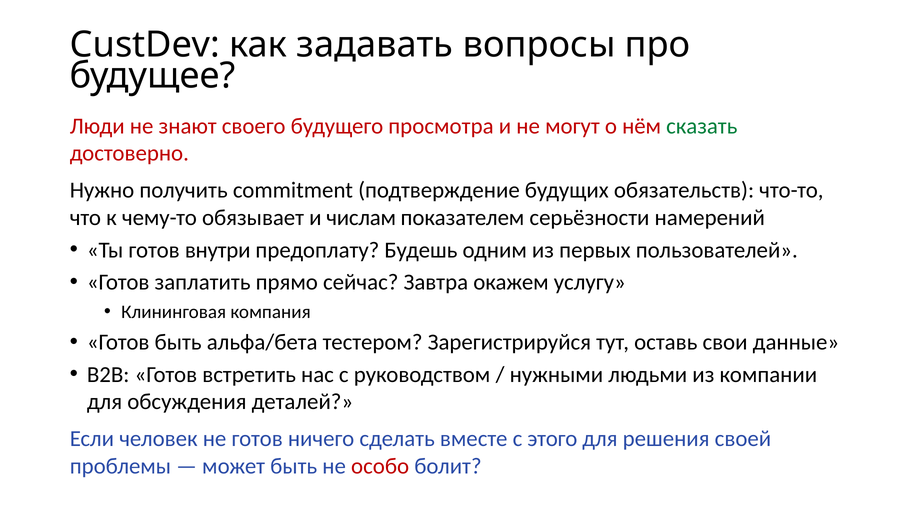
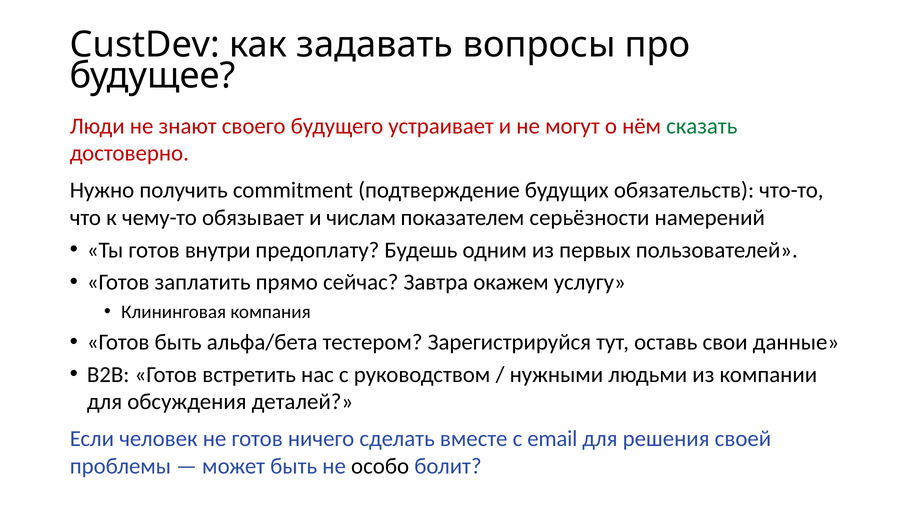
просмотра: просмотра -> устраивает (441, 126)
этого: этого -> email (552, 439)
особо colour: red -> black (380, 466)
